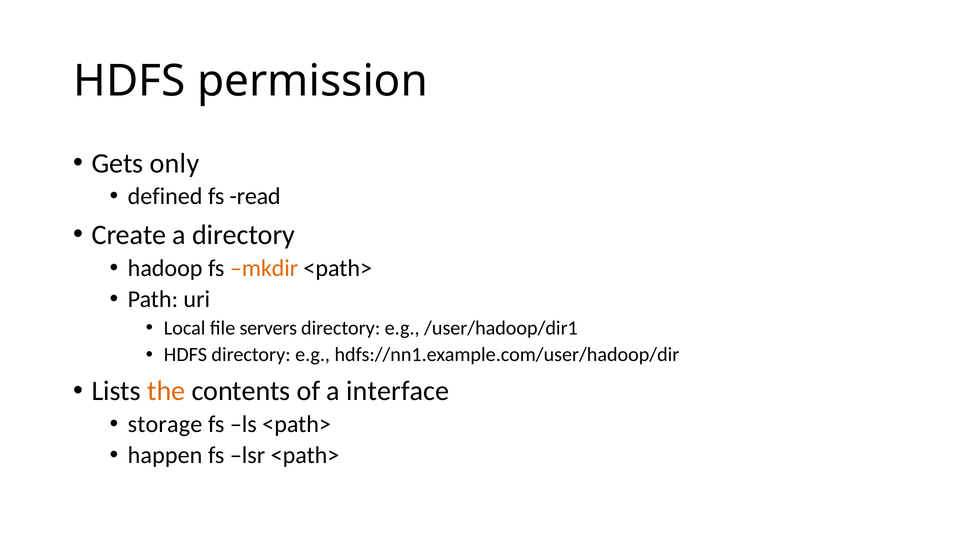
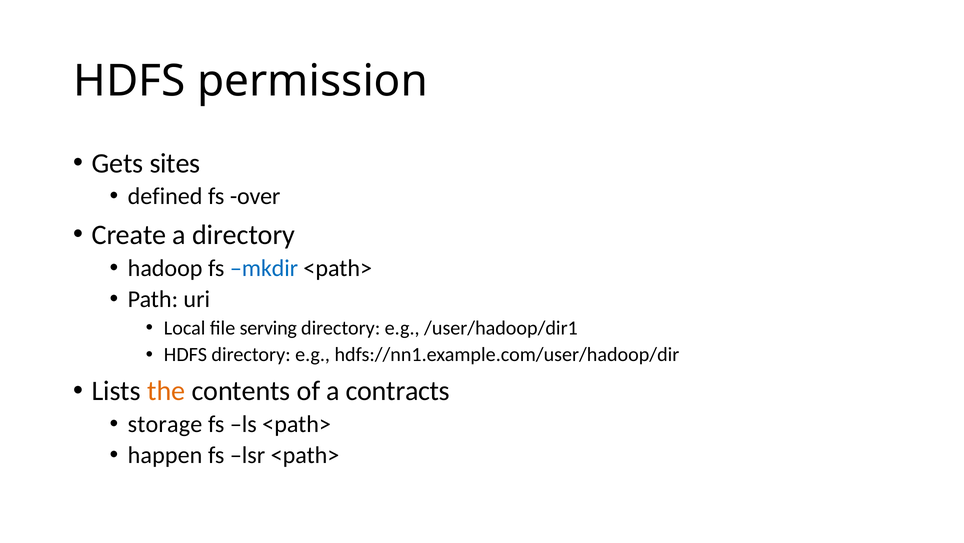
only: only -> sites (175, 163)
read: read -> over (255, 196)
mkdir colour: orange -> blue (264, 268)
servers: servers -> serving (268, 328)
interface: interface -> contracts (398, 390)
